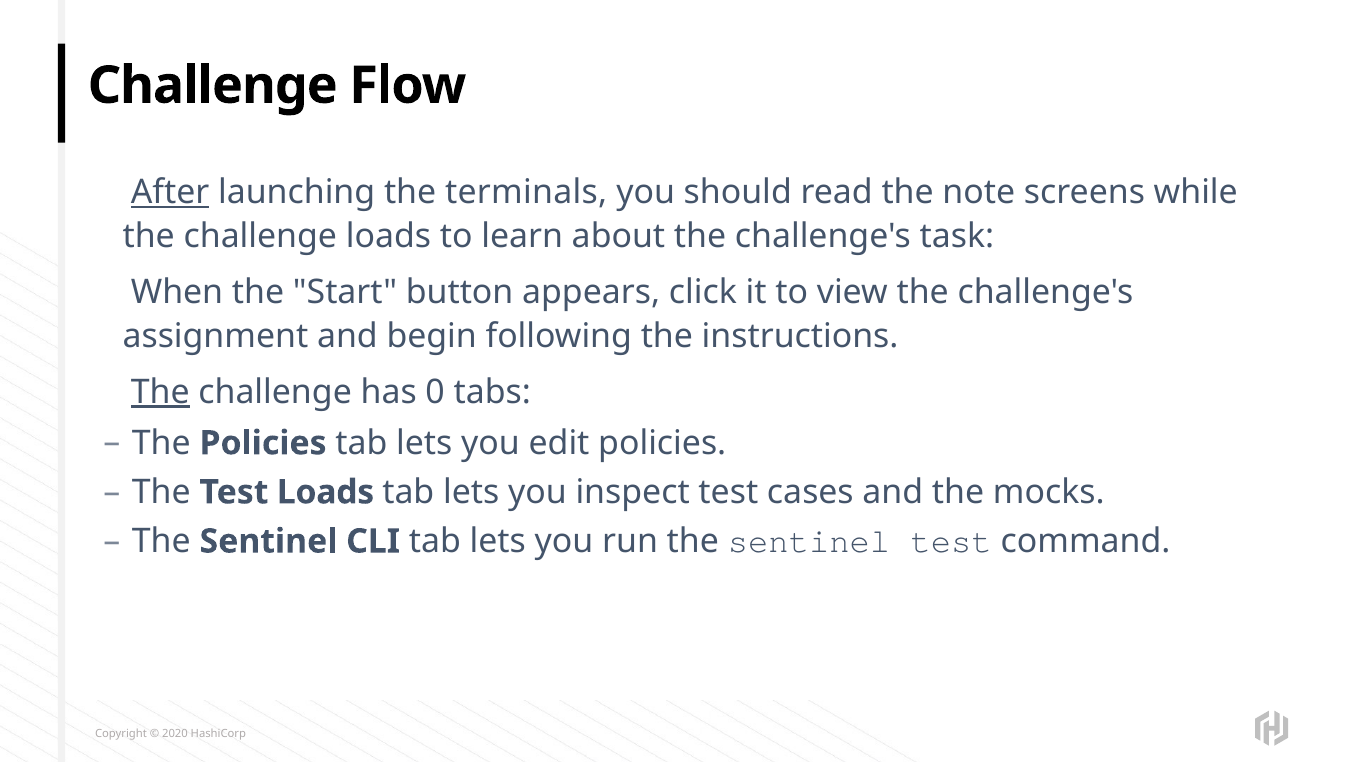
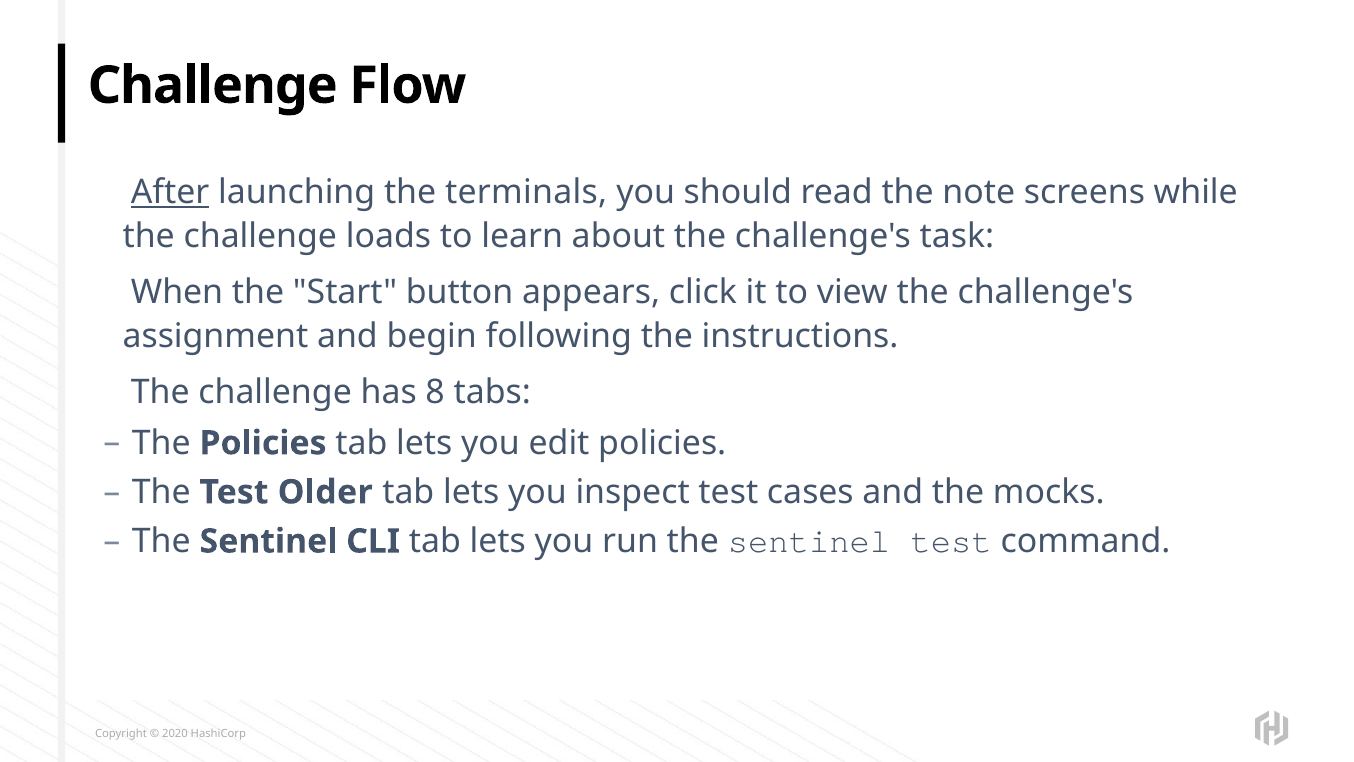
The underline: present -> none (160, 392)
0: 0 -> 8 (435, 392)
Test Loads: Loads -> Older (325, 492)
